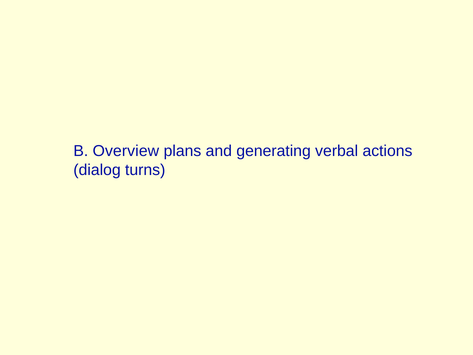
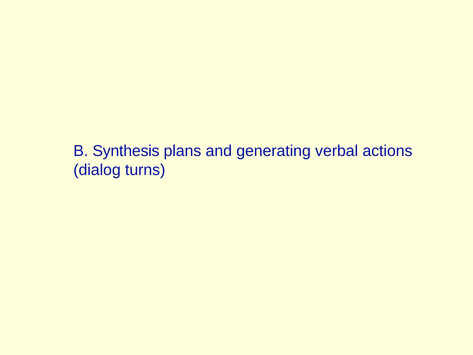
Overview: Overview -> Synthesis (126, 151)
